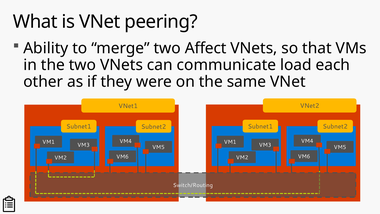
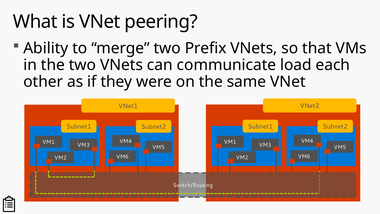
Affect: Affect -> Prefix (206, 48)
